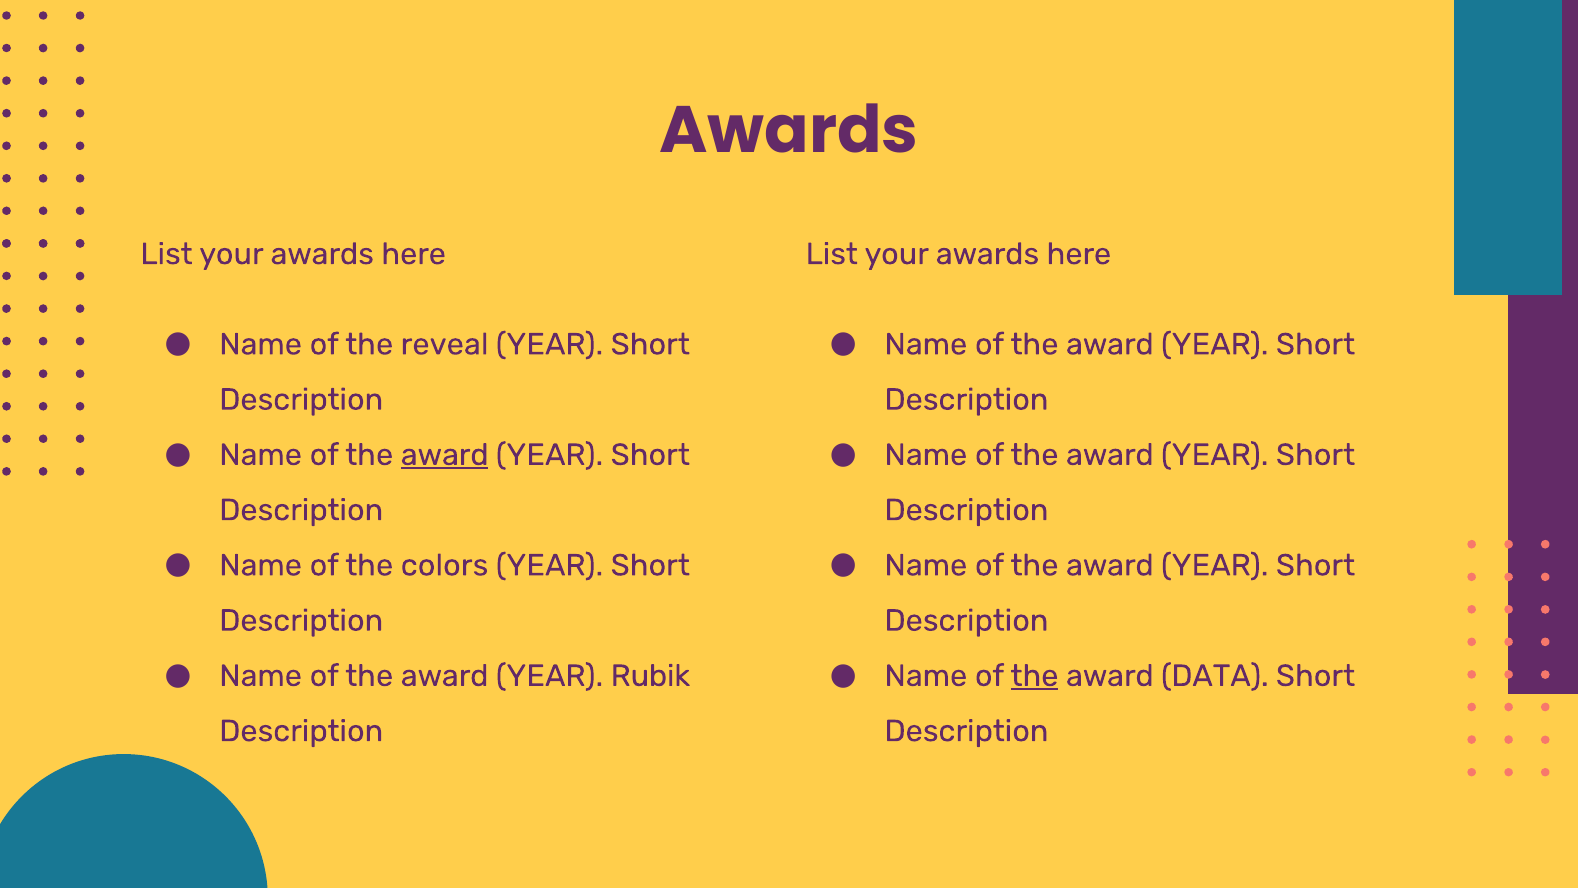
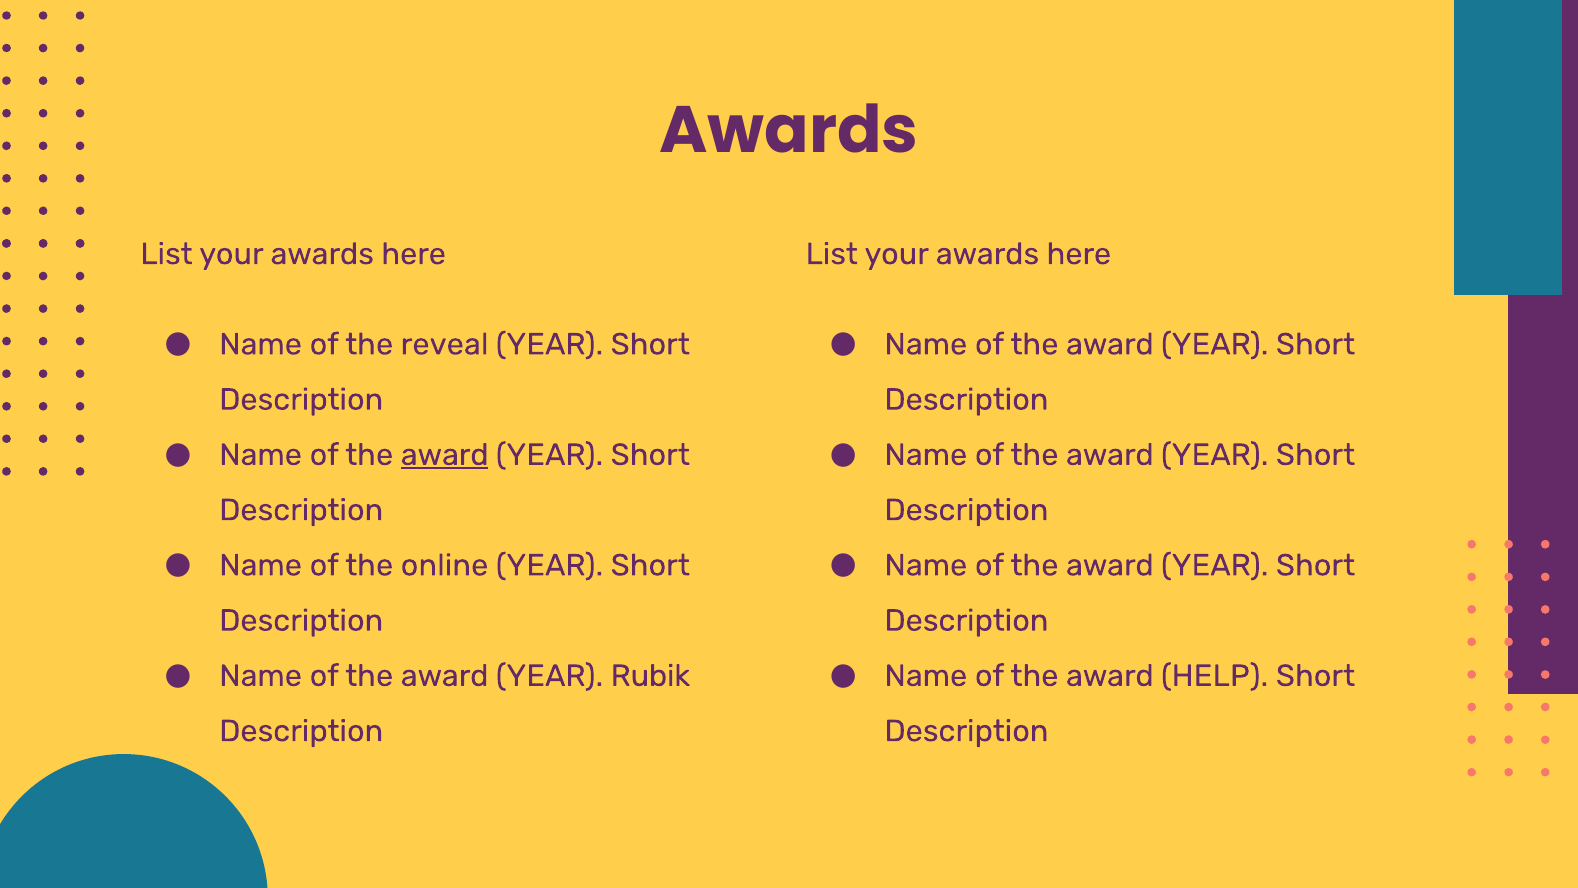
colors: colors -> online (445, 565)
the underline: present -> none (1034, 676)
DATA: DATA -> HELP (1215, 676)
